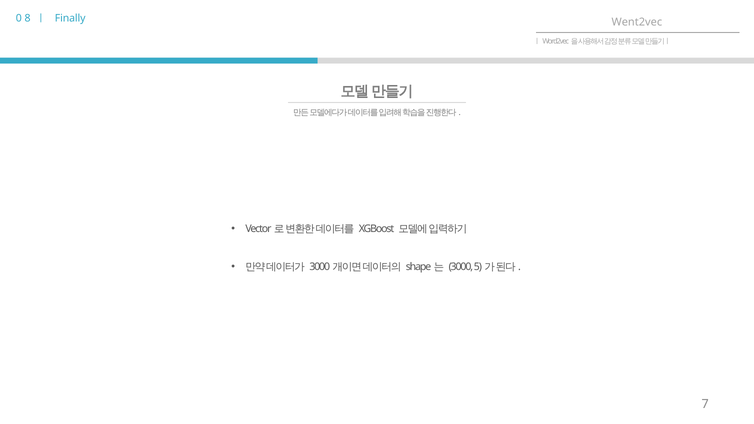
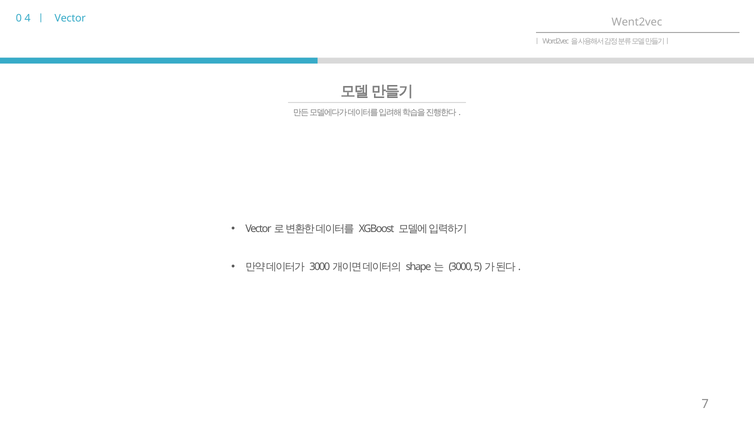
8: 8 -> 4 (28, 18)
Finally: Finally -> Vector (70, 18)
